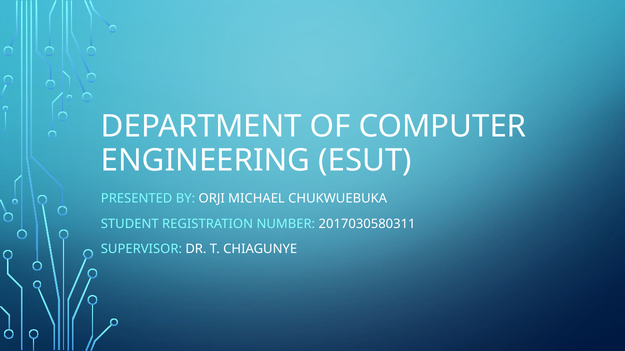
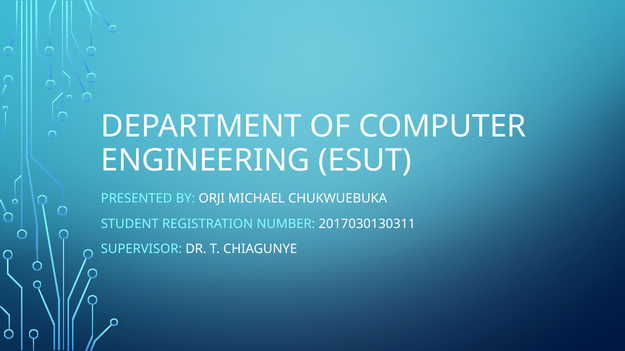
2017030580311: 2017030580311 -> 2017030130311 (367, 224)
